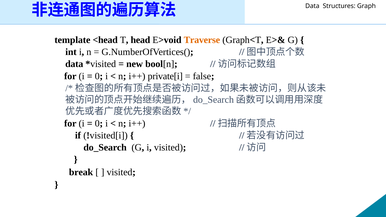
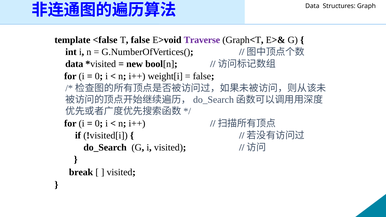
<head: <head -> <false (105, 40)
T head: head -> false (140, 40)
Traverse colour: orange -> purple (202, 40)
private[i: private[i -> weight[i (165, 76)
